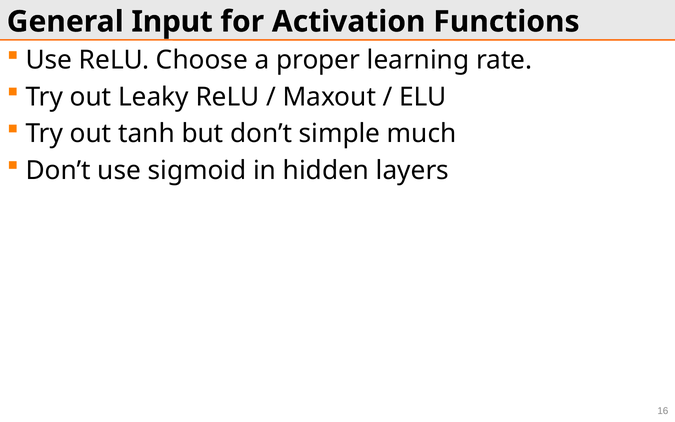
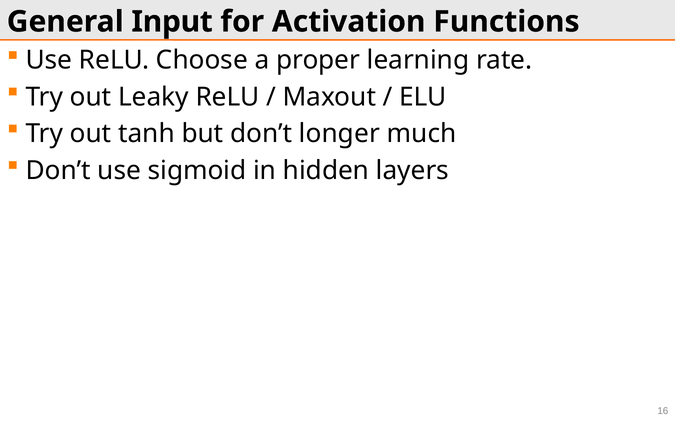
simple: simple -> longer (339, 134)
